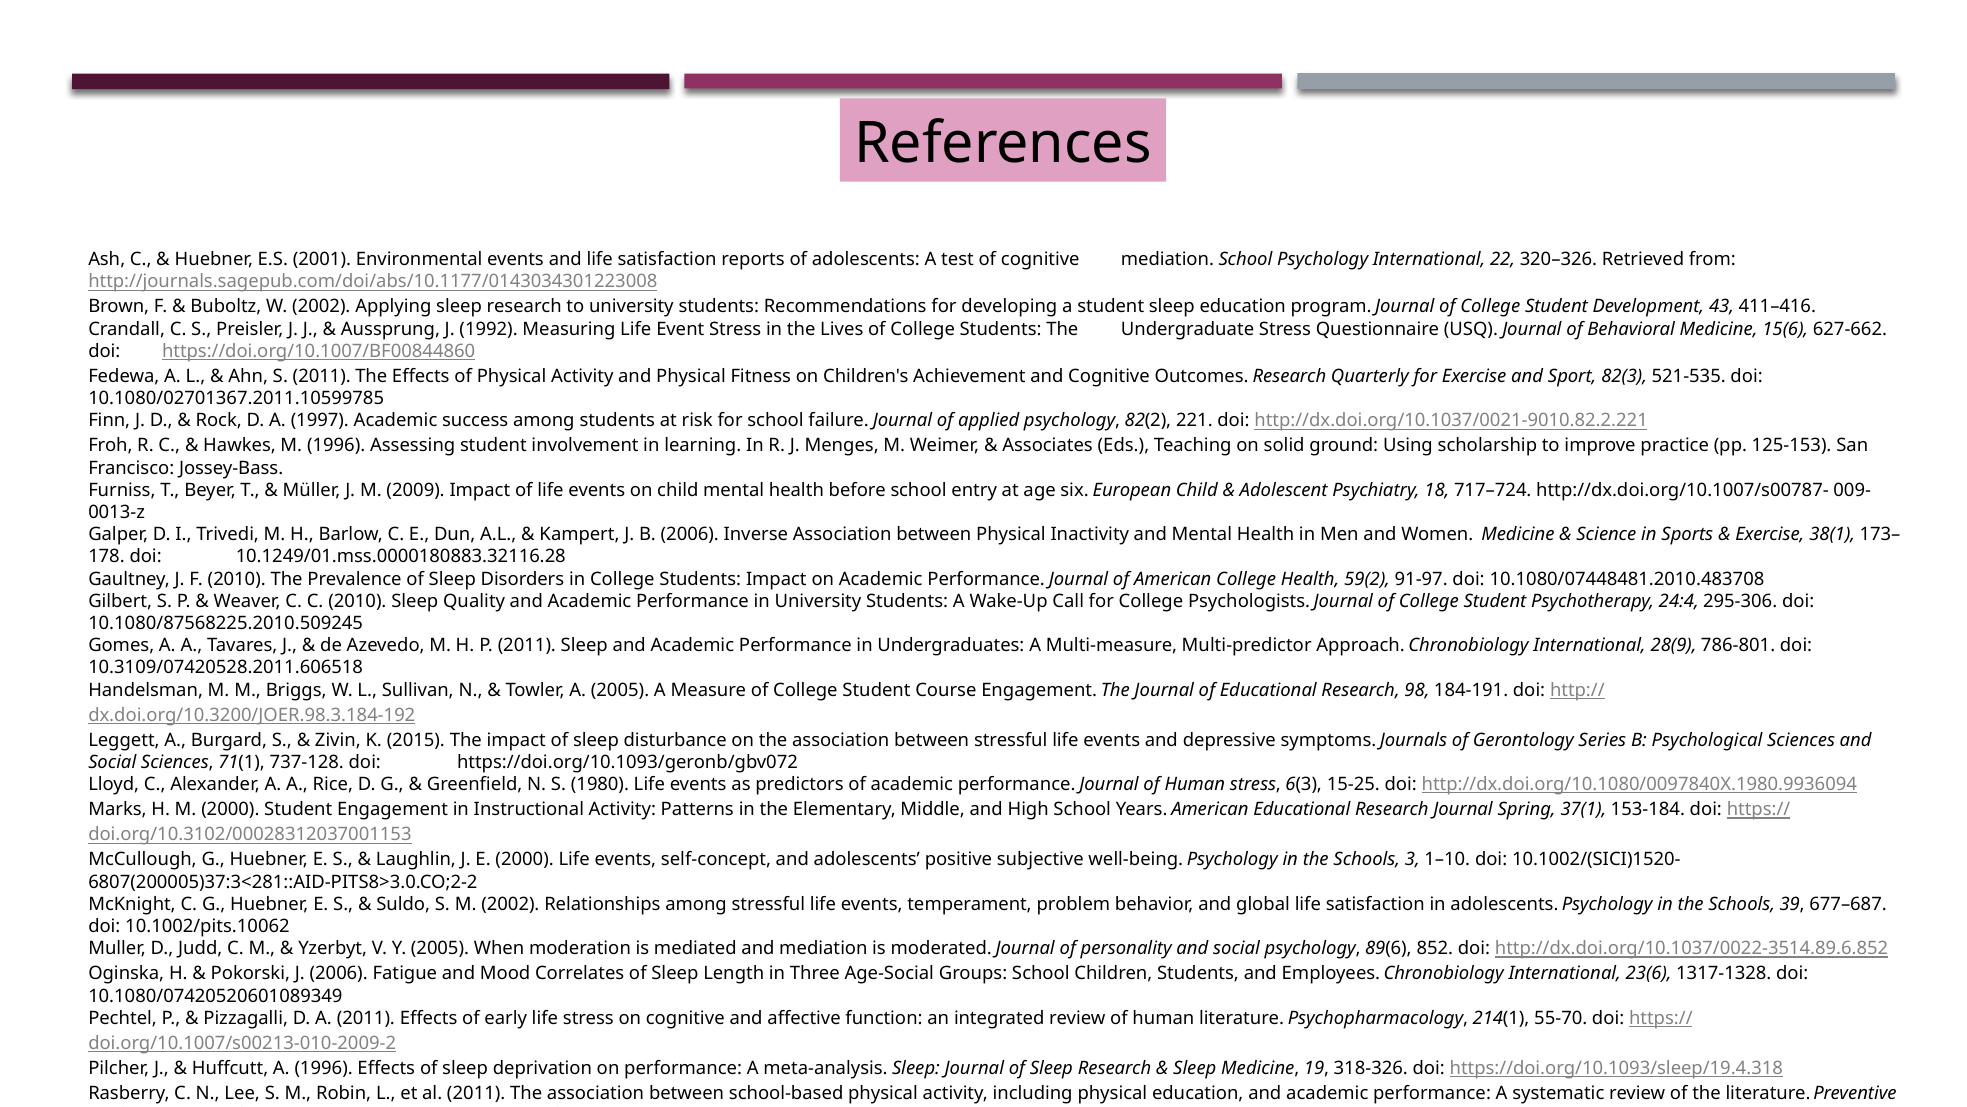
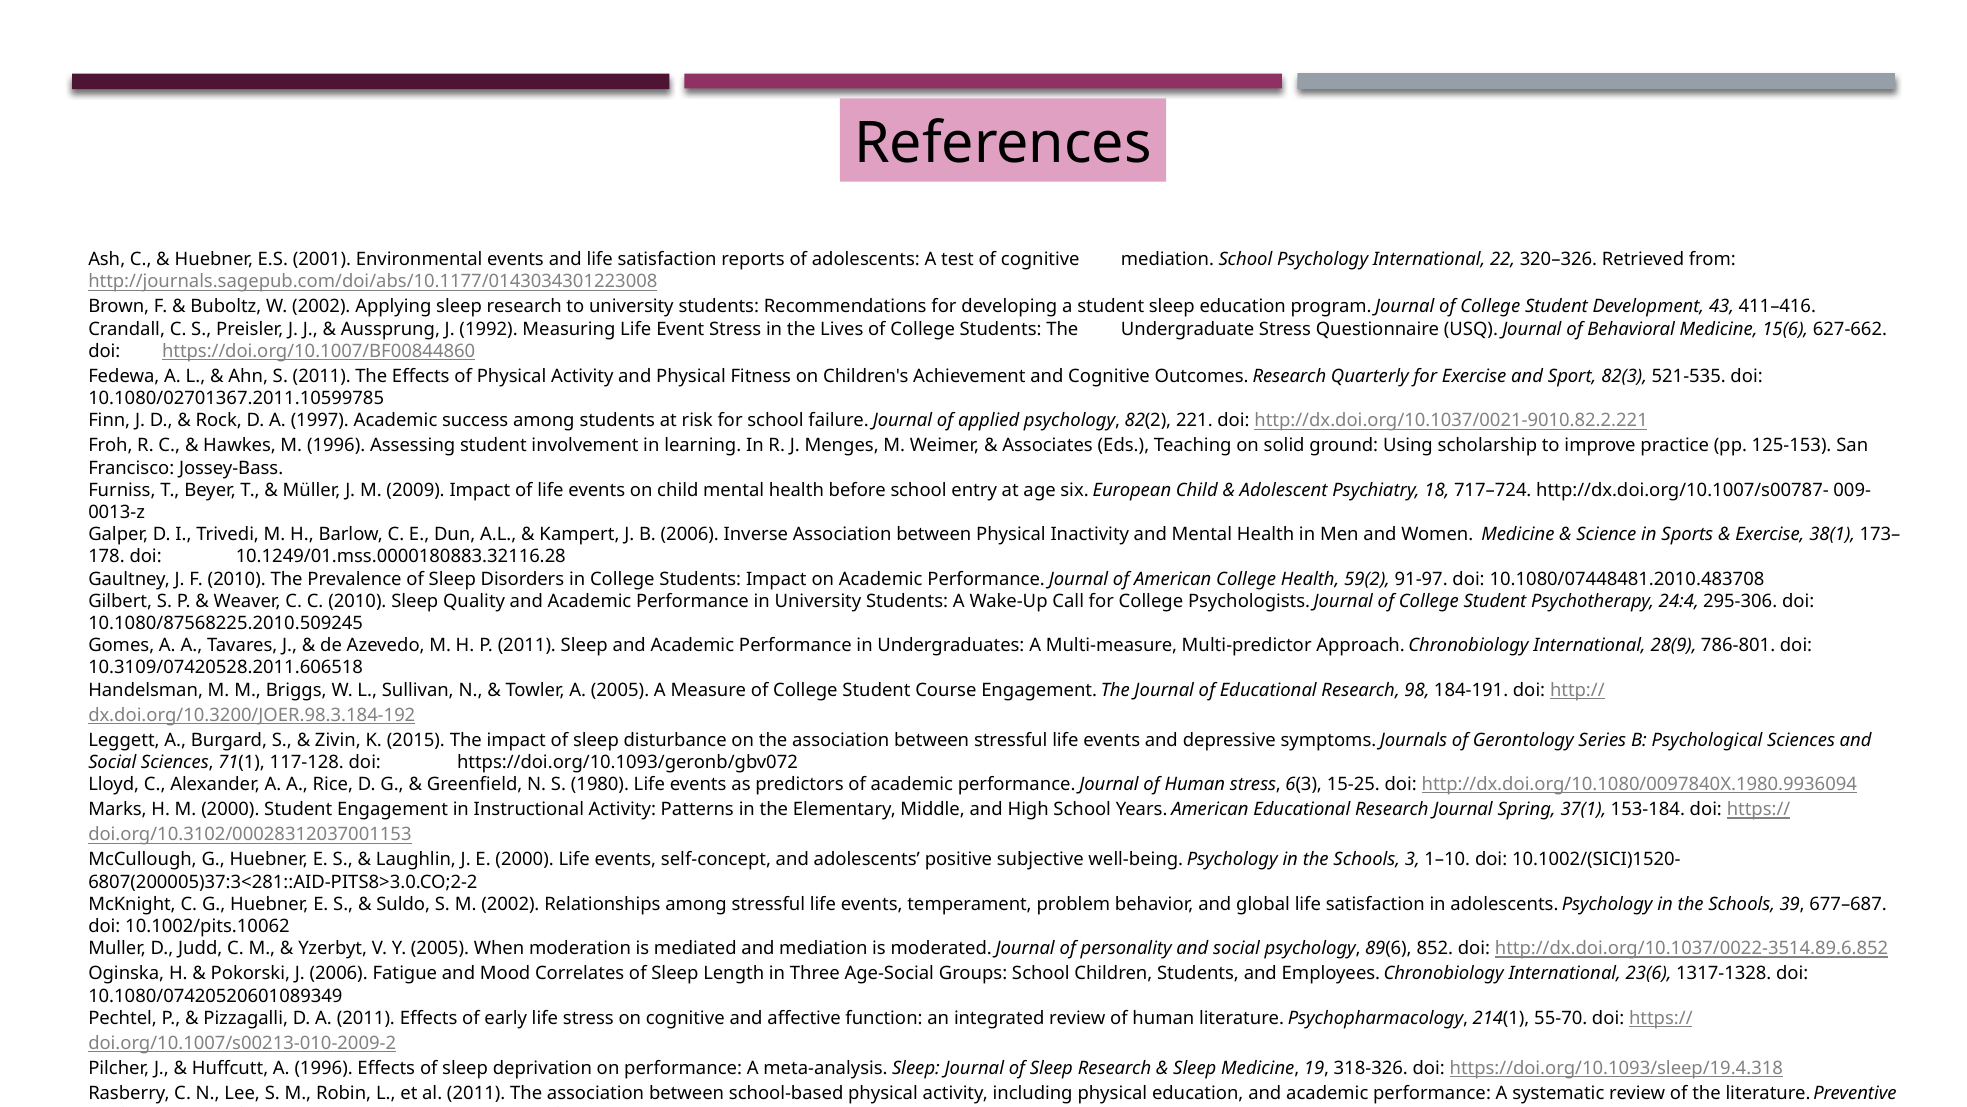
737-128: 737-128 -> 117-128 (307, 762)
